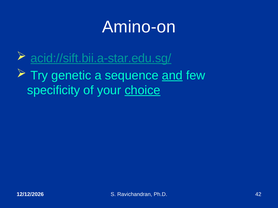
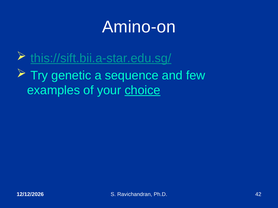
acid://sift.bii.a-star.edu.sg/: acid://sift.bii.a-star.edu.sg/ -> this://sift.bii.a-star.edu.sg/ (101, 58)
and underline: present -> none (172, 76)
specificity: specificity -> examples (54, 90)
